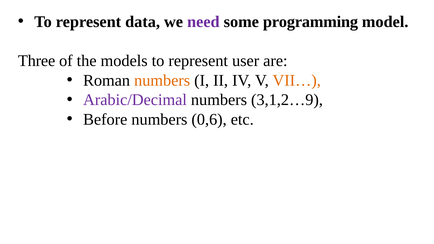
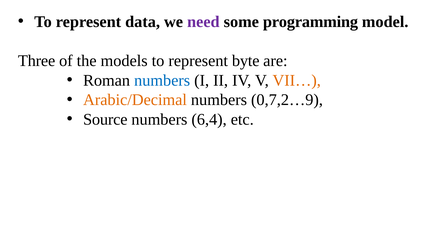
user: user -> byte (246, 61)
numbers colour: orange -> blue (162, 80)
Arabic/Decimal colour: purple -> orange (135, 100)
3,1,2…9: 3,1,2…9 -> 0,7,2…9 (287, 100)
Before: Before -> Source (105, 119)
0,6: 0,6 -> 6,4 (209, 119)
